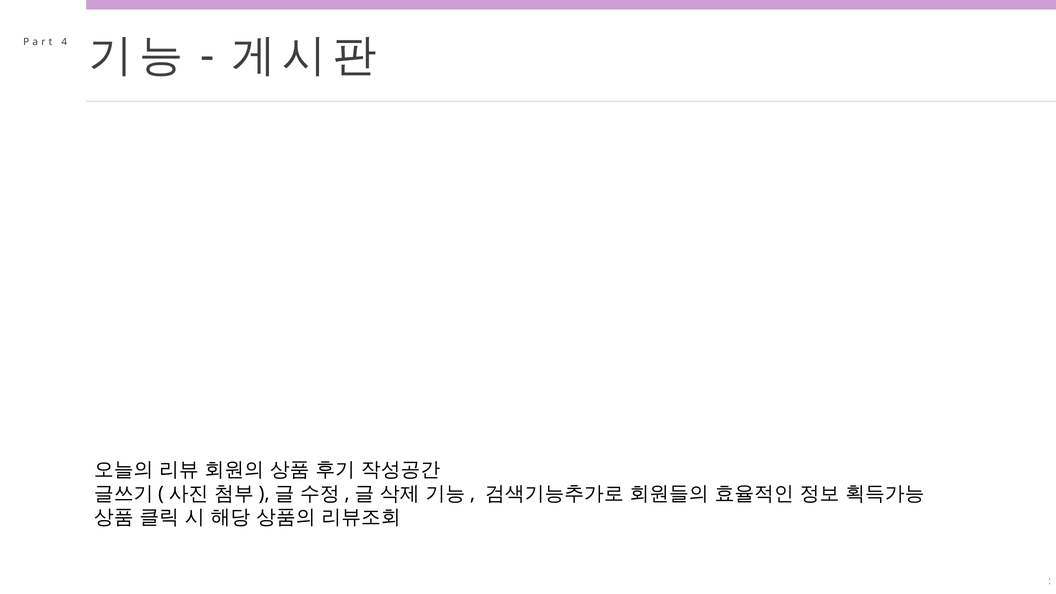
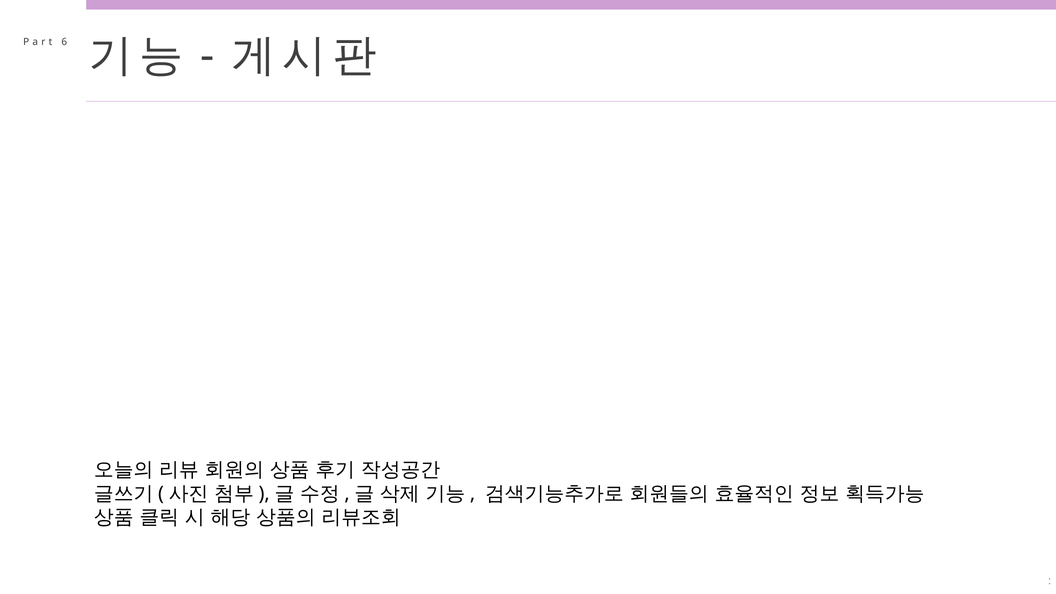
4: 4 -> 6 (64, 42)
